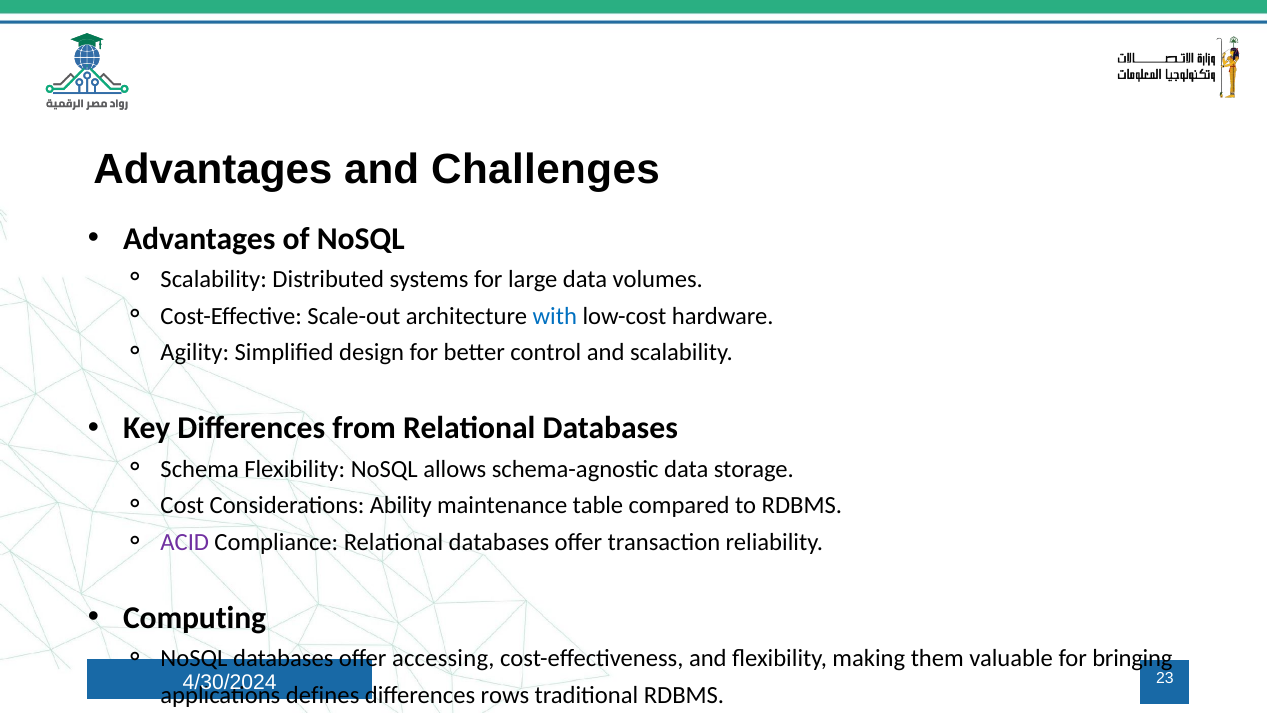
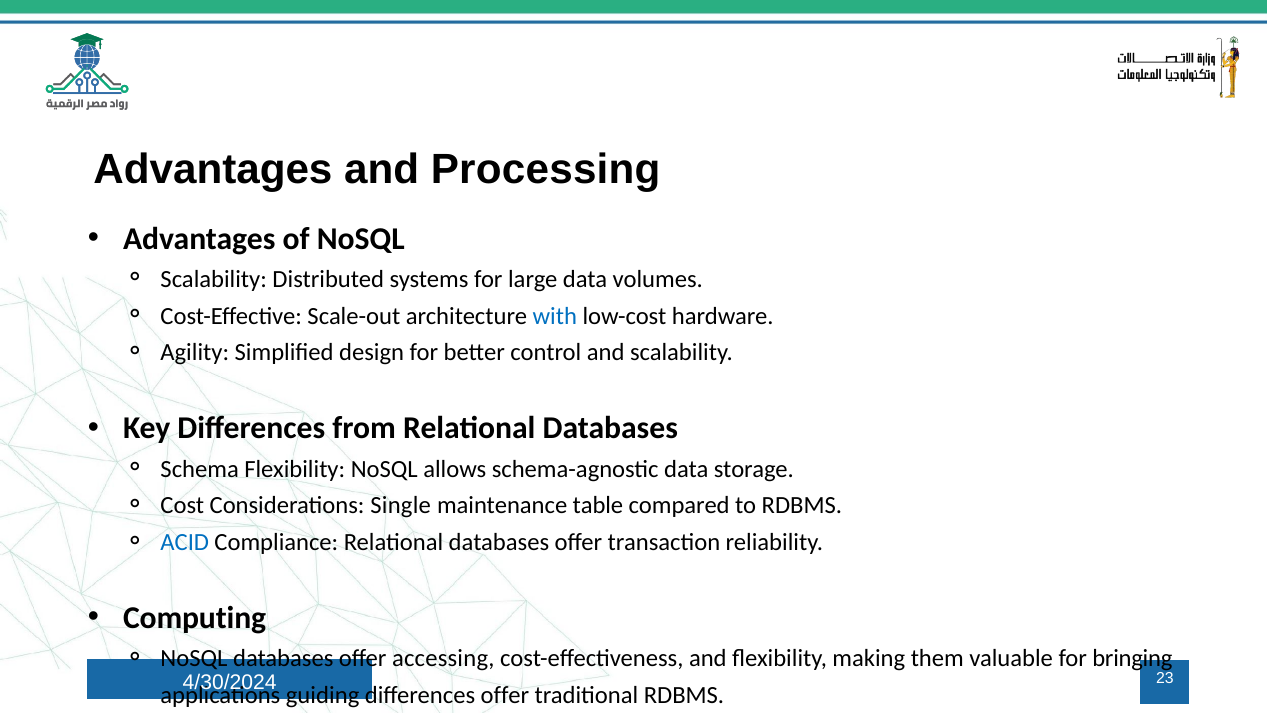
Challenges: Challenges -> Processing (546, 170)
Ability: Ability -> Single (401, 505)
ACID colour: purple -> blue (185, 542)
defines: defines -> guiding (323, 695)
differences rows: rows -> offer (505, 695)
